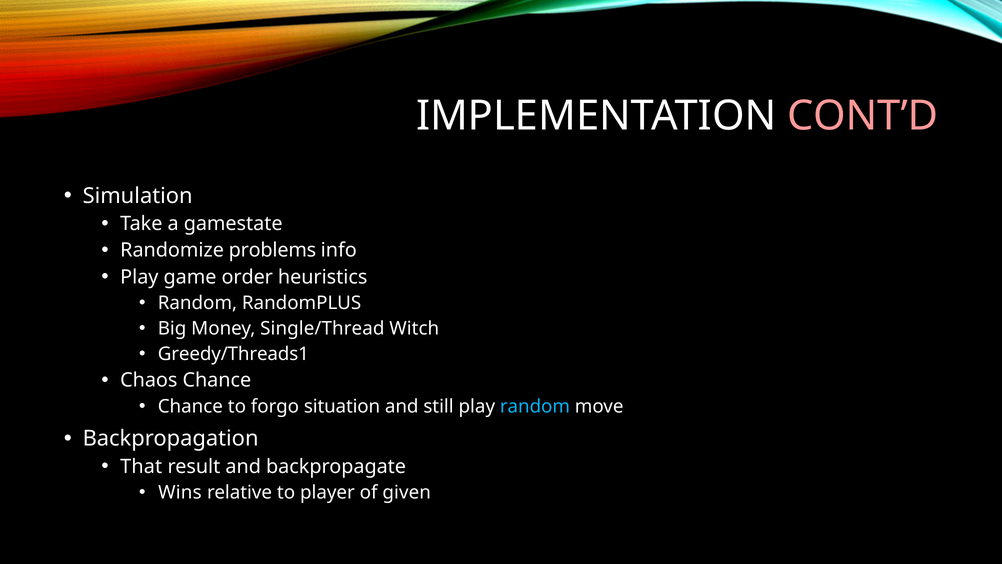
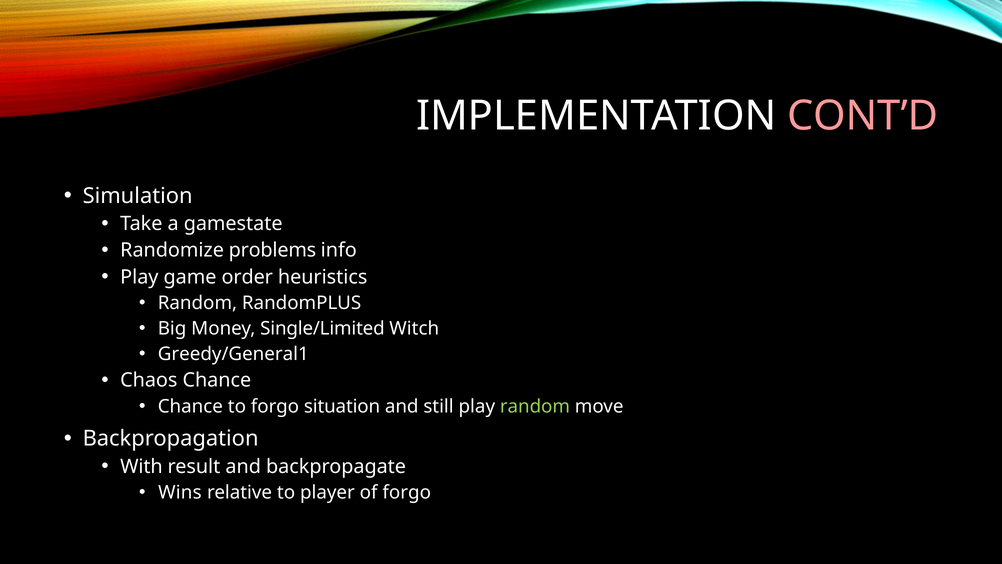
Single/Thread: Single/Thread -> Single/Limited (322, 328)
Greedy/Threads1: Greedy/Threads1 -> Greedy/General1 (233, 354)
random colour: light blue -> light green (535, 406)
That: That -> With (141, 466)
of given: given -> forgo (407, 492)
